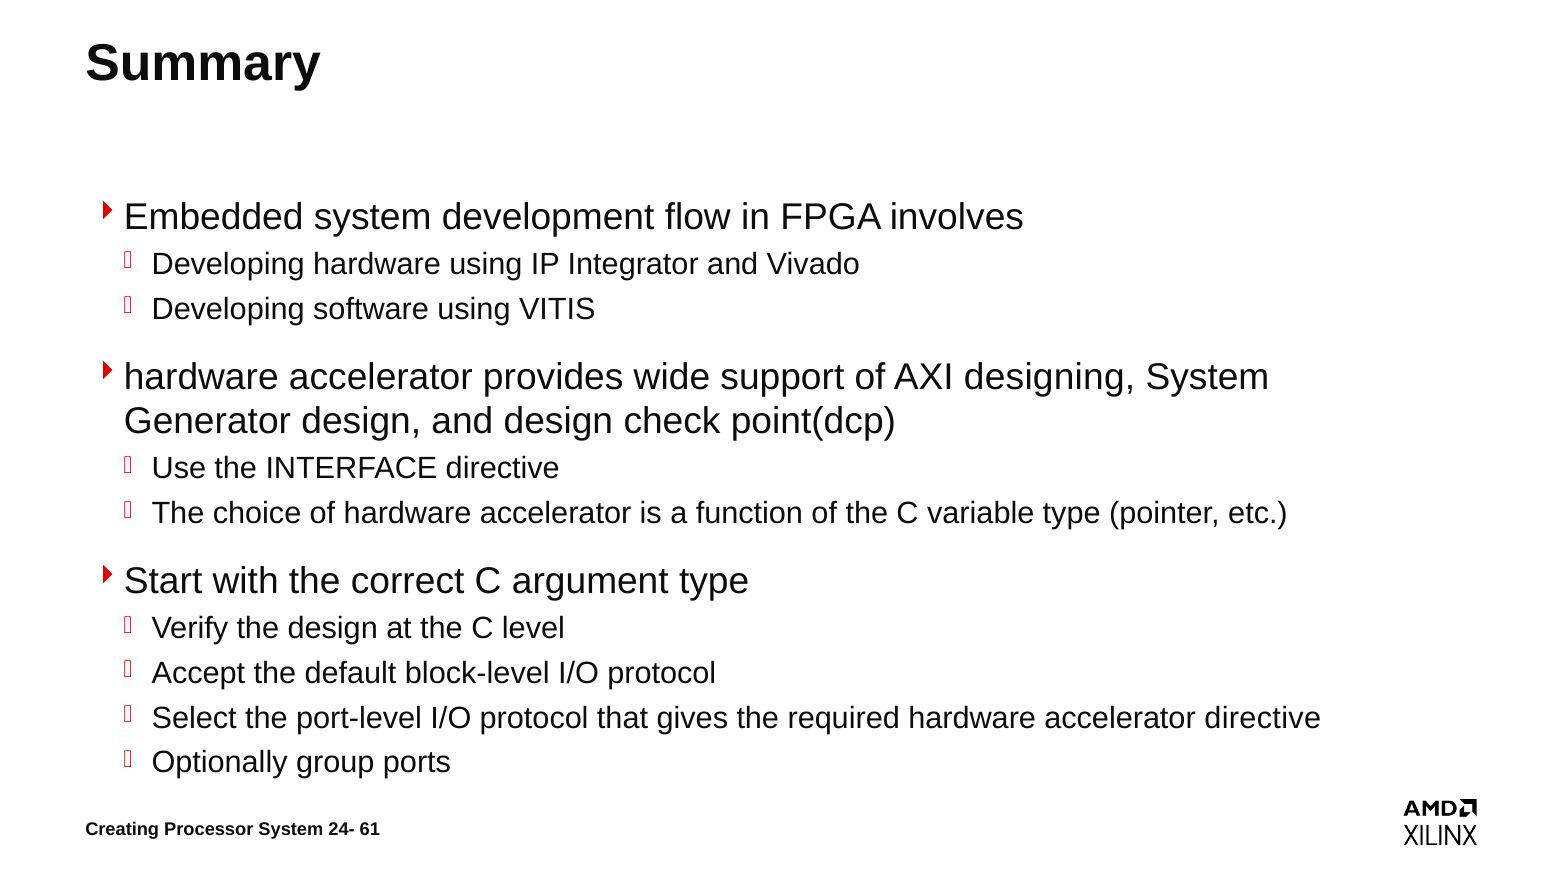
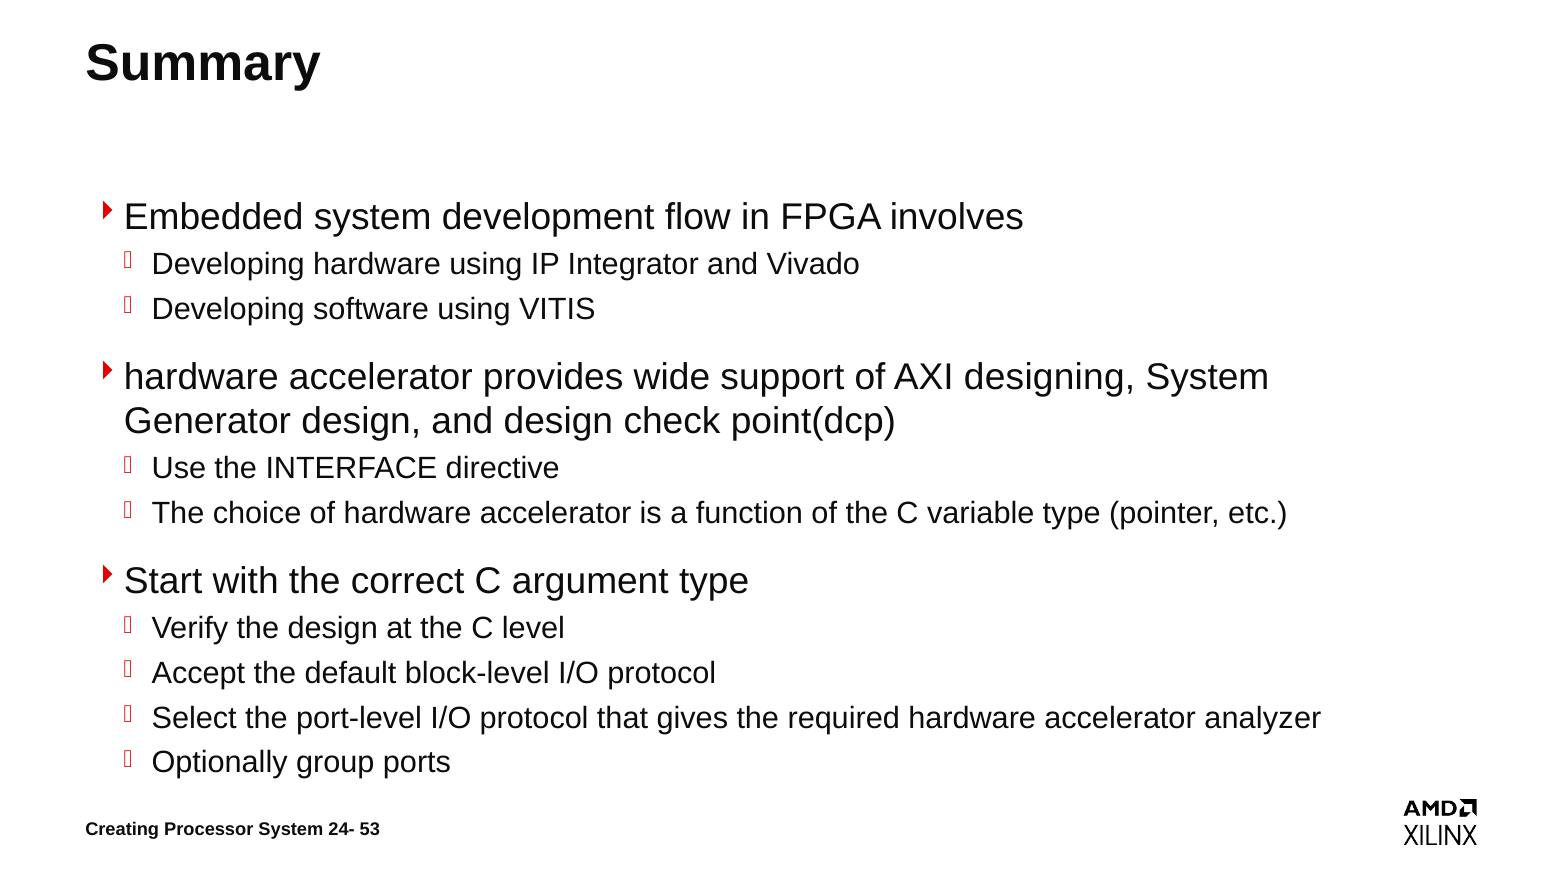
accelerator directive: directive -> analyzer (1263, 718)
61: 61 -> 53 (370, 829)
